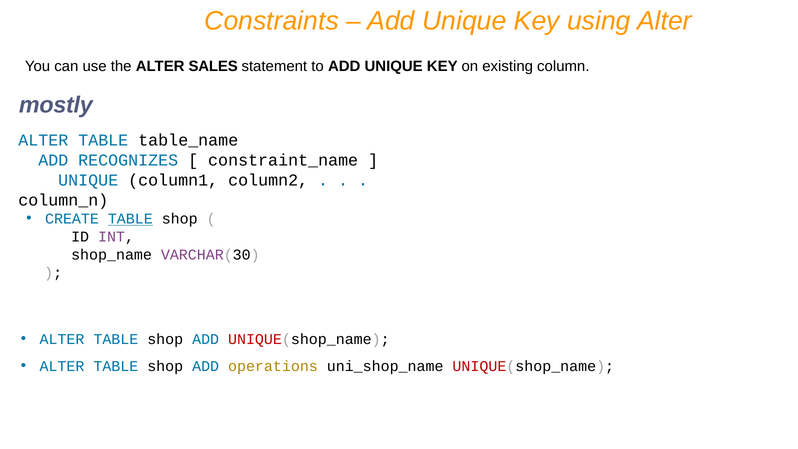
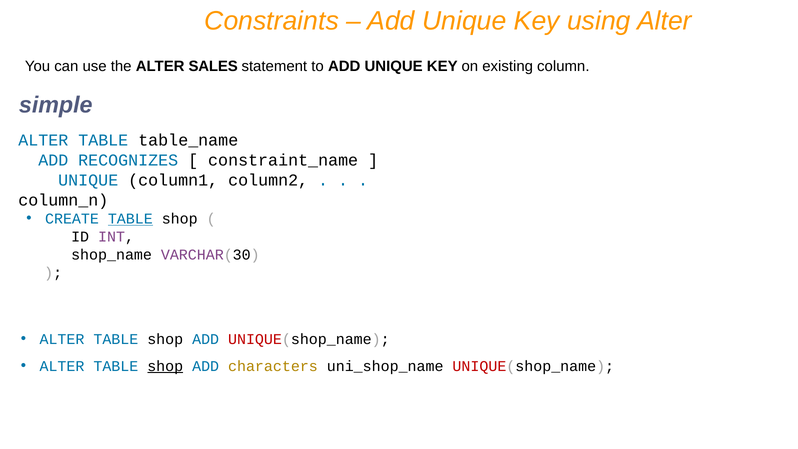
mostly: mostly -> simple (56, 105)
shop underline: none -> present (165, 366)
operations: operations -> characters (273, 366)
